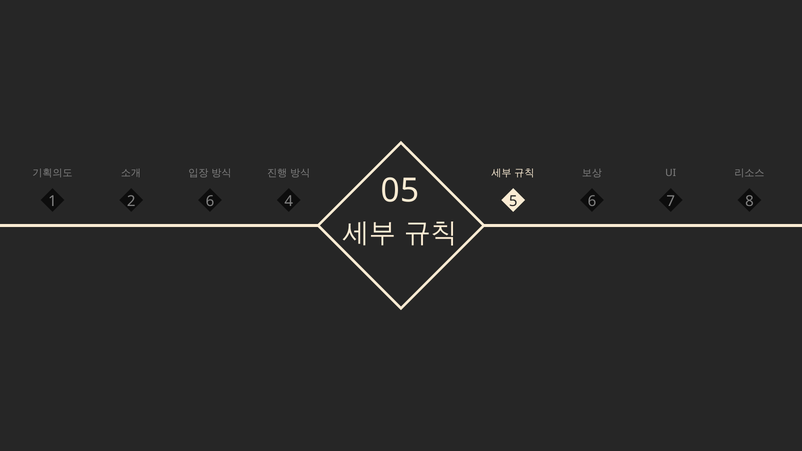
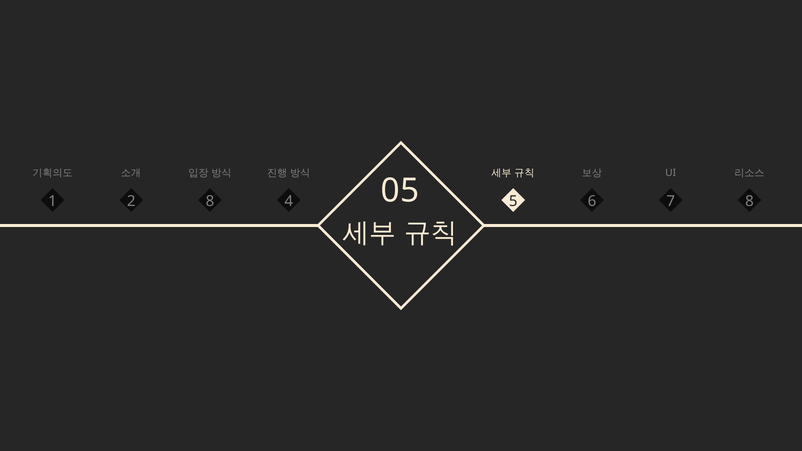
2 6: 6 -> 8 (210, 201)
